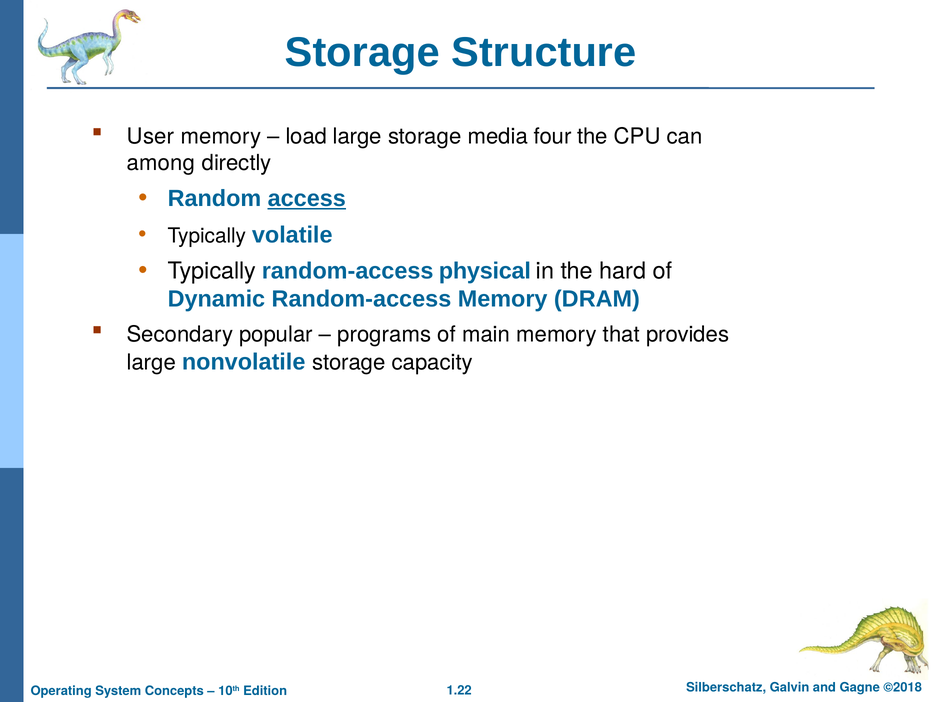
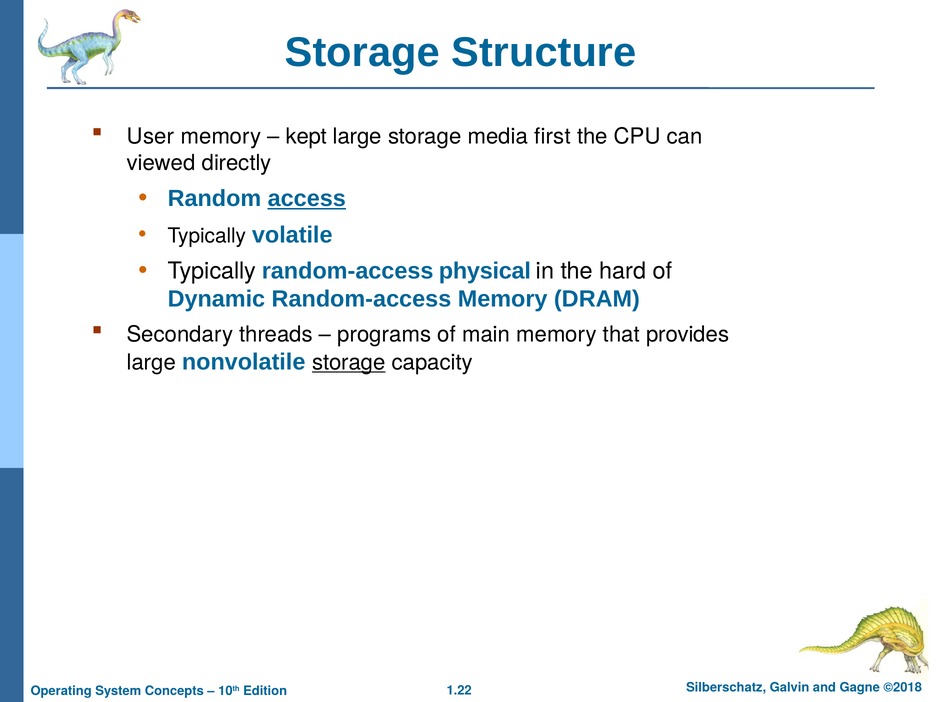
load: load -> kept (306, 137)
four: four -> first (552, 137)
among: among -> viewed (161, 163)
popular: popular -> threads (276, 335)
storage underline: none -> present (349, 363)
